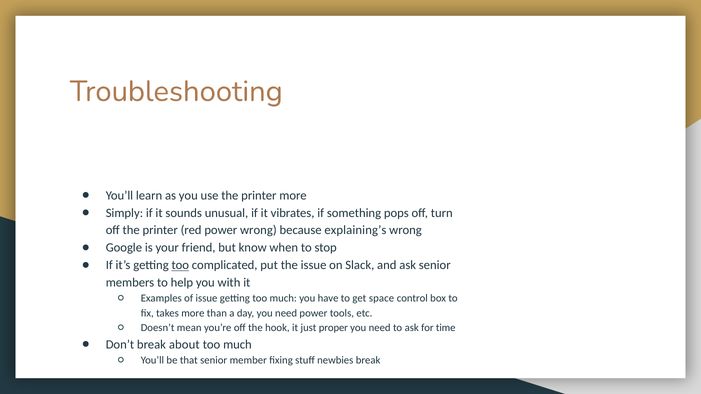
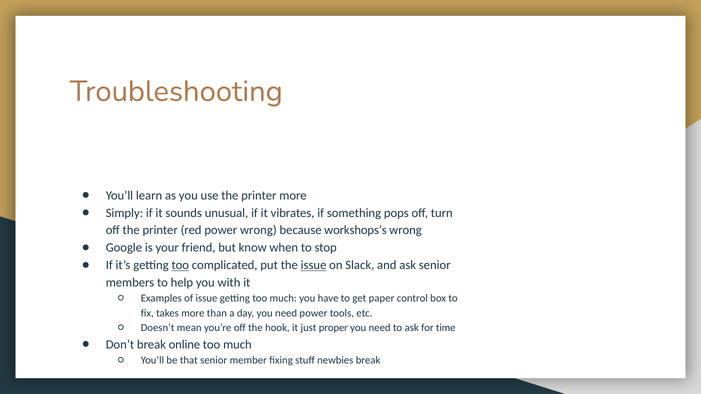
explaining’s: explaining’s -> workshops’s (356, 230)
issue underline: none -> present (314, 265)
space: space -> paper (382, 299)
about: about -> online (184, 345)
